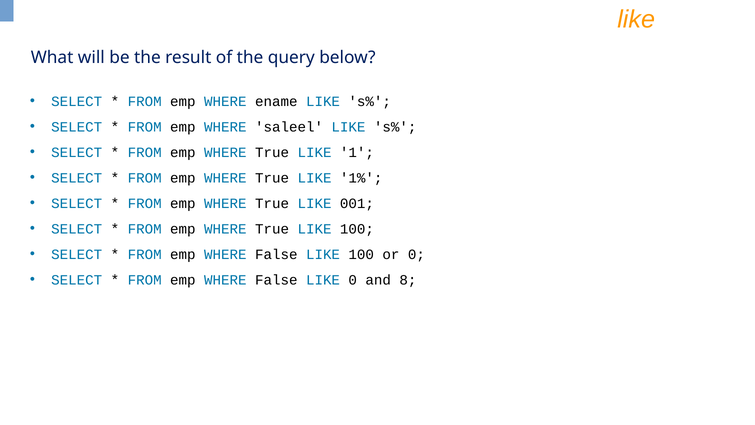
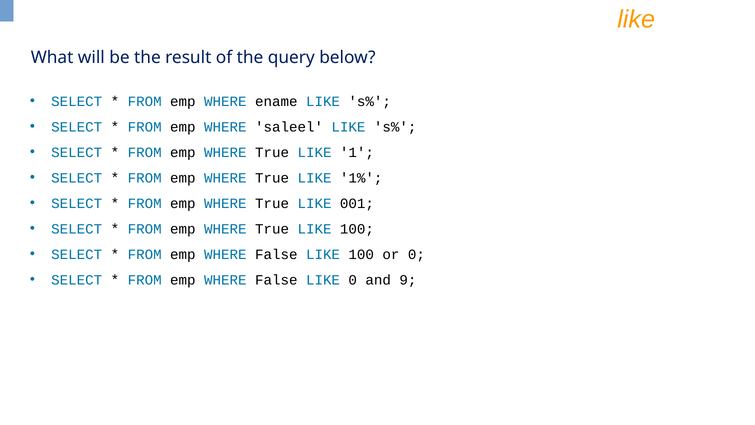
8: 8 -> 9 (408, 280)
